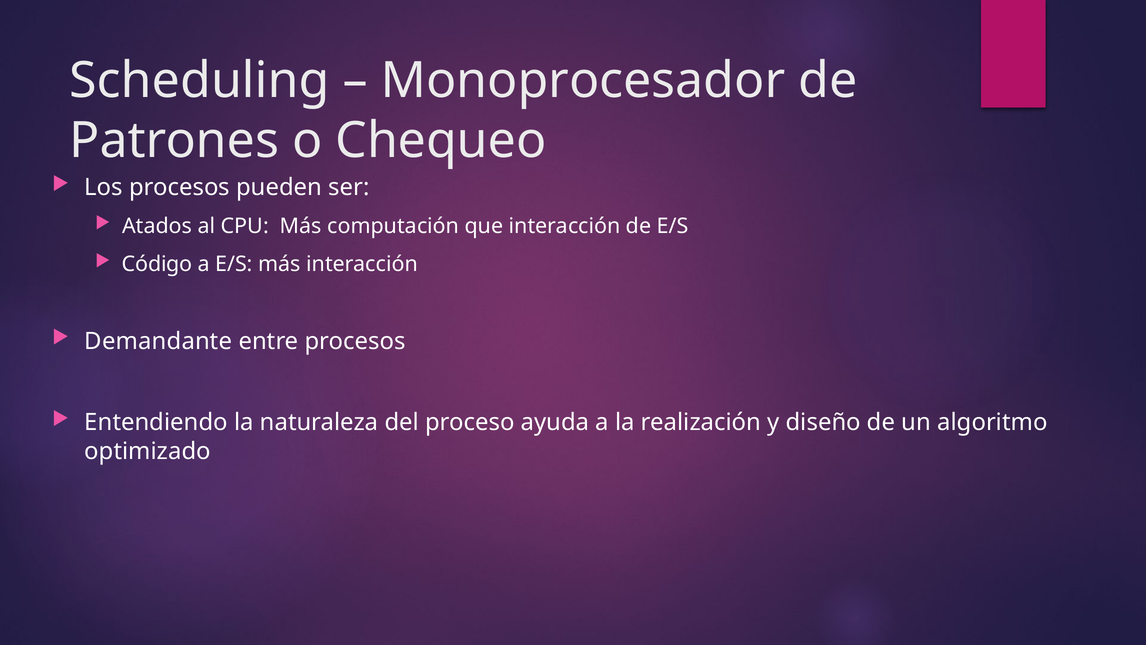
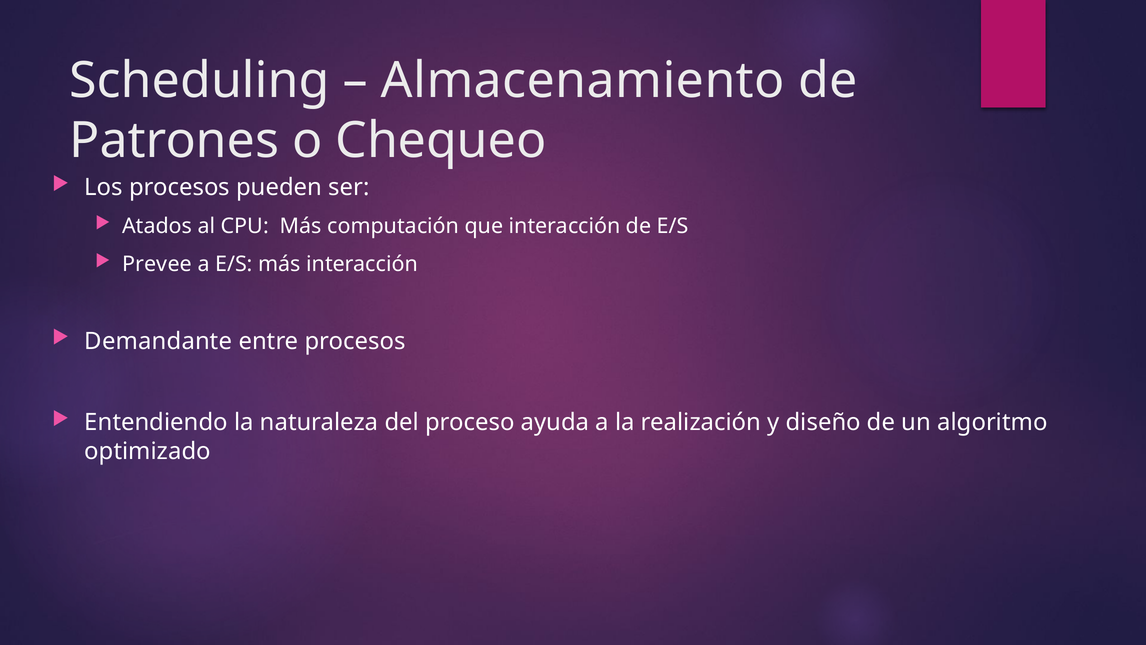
Monoprocesador: Monoprocesador -> Almacenamiento (583, 80)
Código: Código -> Prevee (157, 264)
